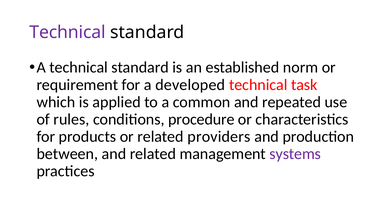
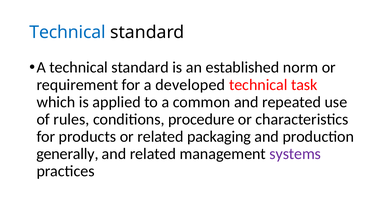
Technical colour: purple -> blue (68, 32)
providers: providers -> packaging (219, 137)
between: between -> generally (67, 154)
